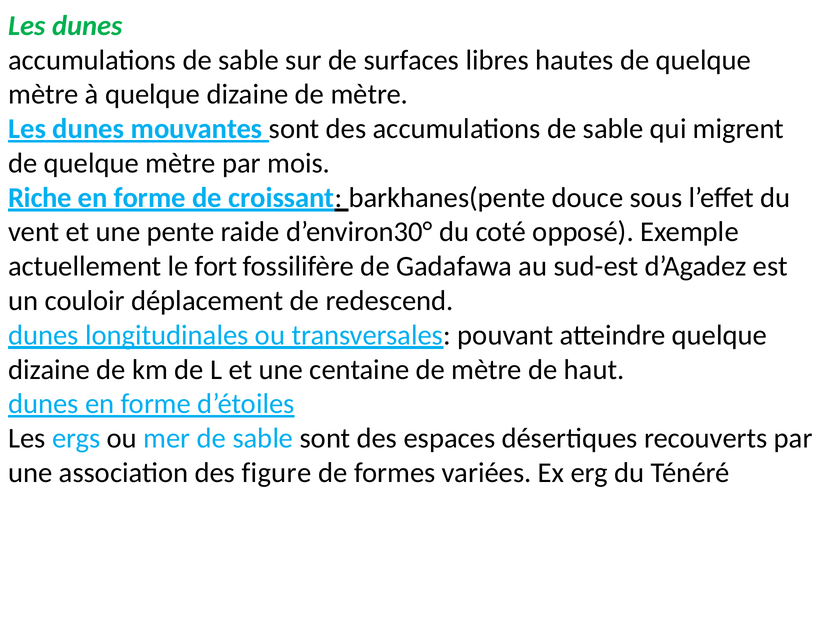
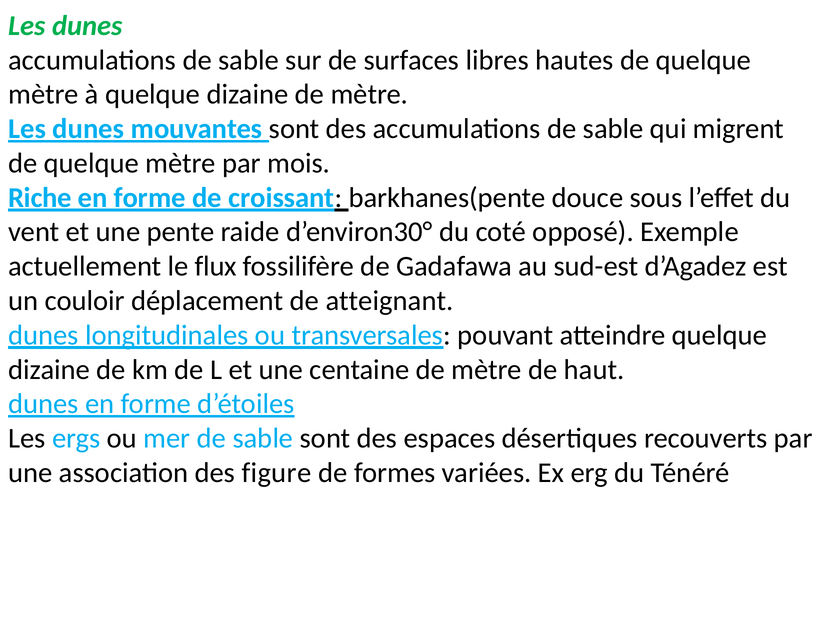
fort: fort -> flux (216, 266)
redescend: redescend -> atteignant (389, 301)
